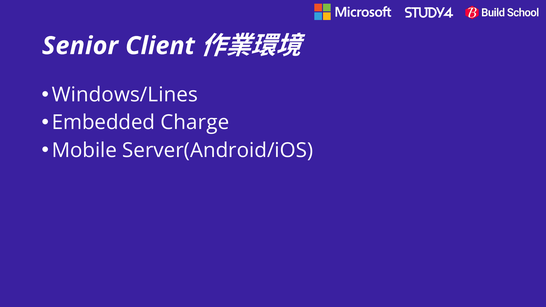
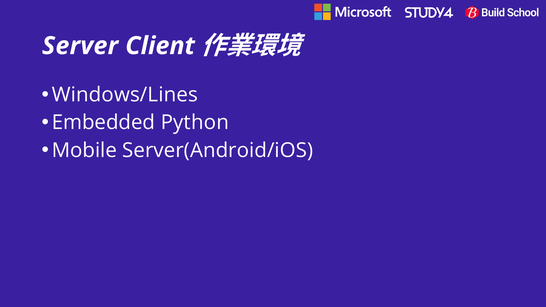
Senior: Senior -> Server (80, 46)
Charge: Charge -> Python (195, 123)
